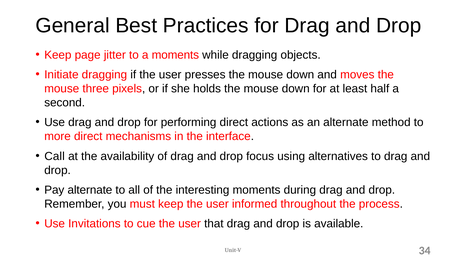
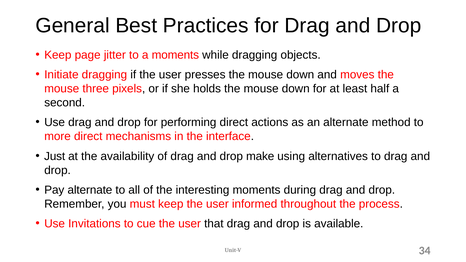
Call: Call -> Just (55, 156)
focus: focus -> make (260, 156)
